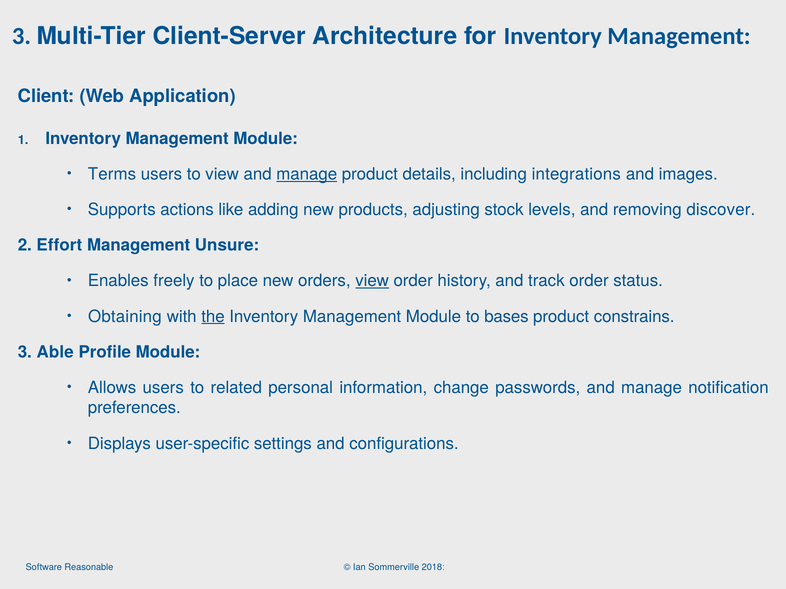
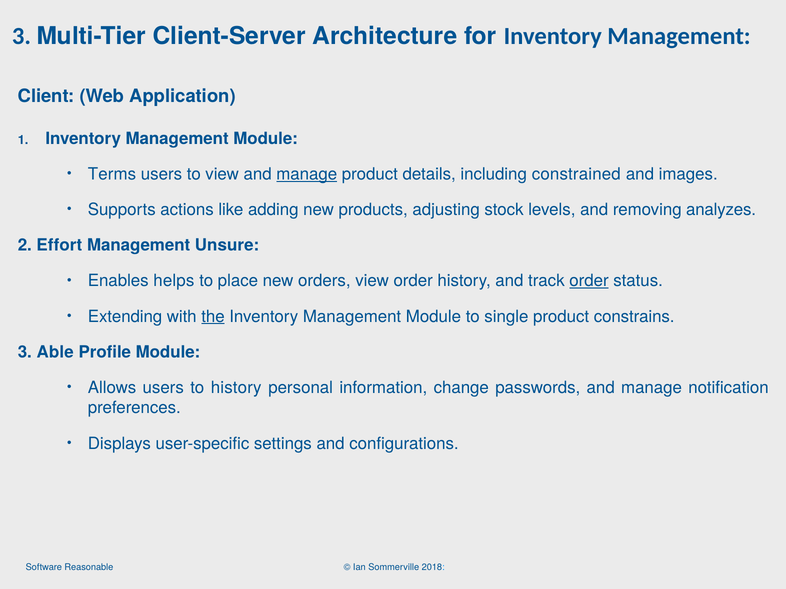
integrations: integrations -> constrained (576, 174)
discover: discover -> analyzes (721, 210)
freely: freely -> helps (174, 281)
view underline: present -> none (372, 281)
order underline: none -> present (589, 281)
Obtaining: Obtaining -> Extending (125, 317)
bases: bases -> single (506, 317)
to related: related -> history (236, 388)
